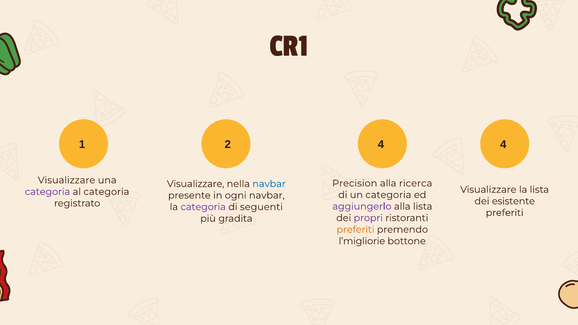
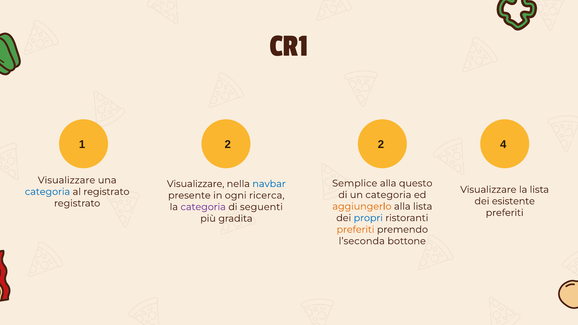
2 4: 4 -> 2 (381, 144)
Precision: Precision -> Semplice (355, 183)
ricerca: ricerca -> questo (416, 183)
categoria colour: purple -> blue (47, 192)
al categoria: categoria -> registrato (106, 192)
ogni navbar: navbar -> ricerca (267, 195)
aggiungerlo colour: purple -> orange (362, 206)
propri colour: purple -> blue (368, 218)
l’migliorie: l’migliorie -> l’seconda (362, 241)
